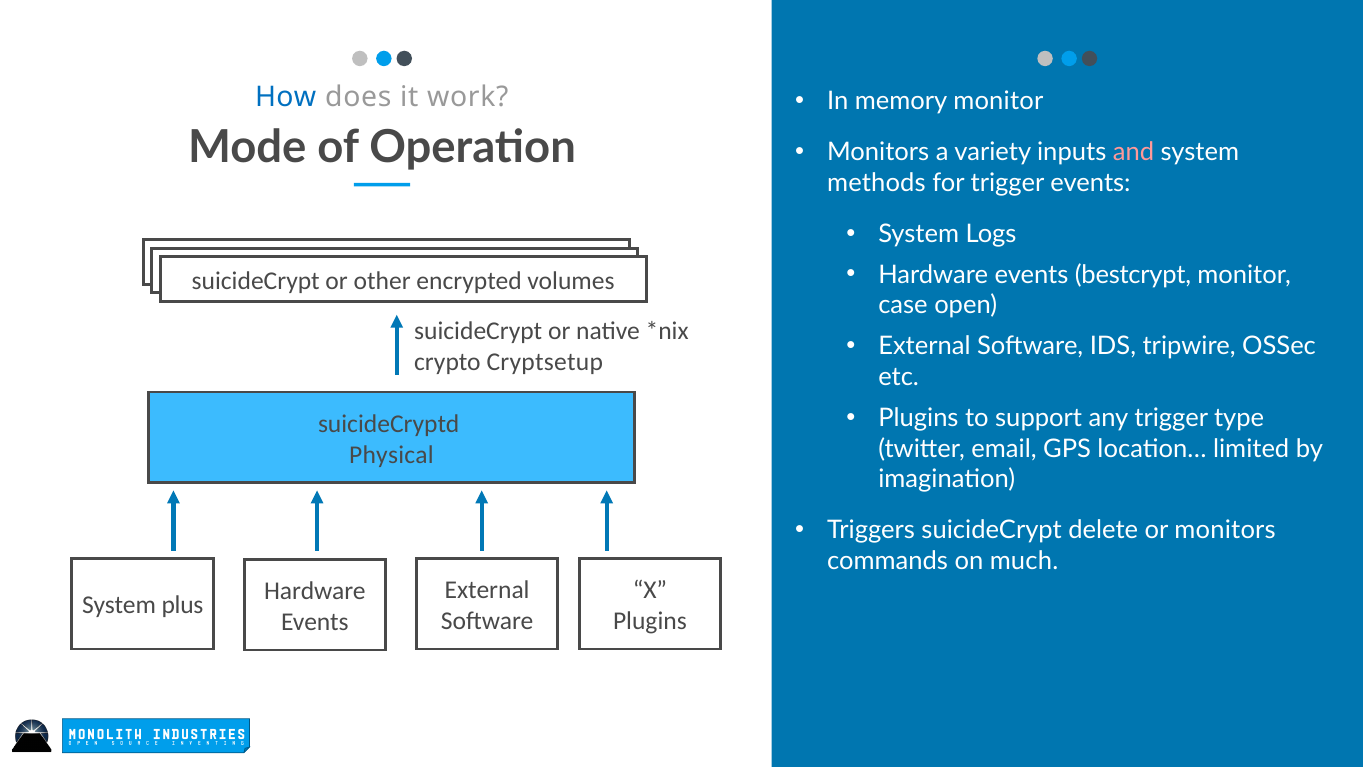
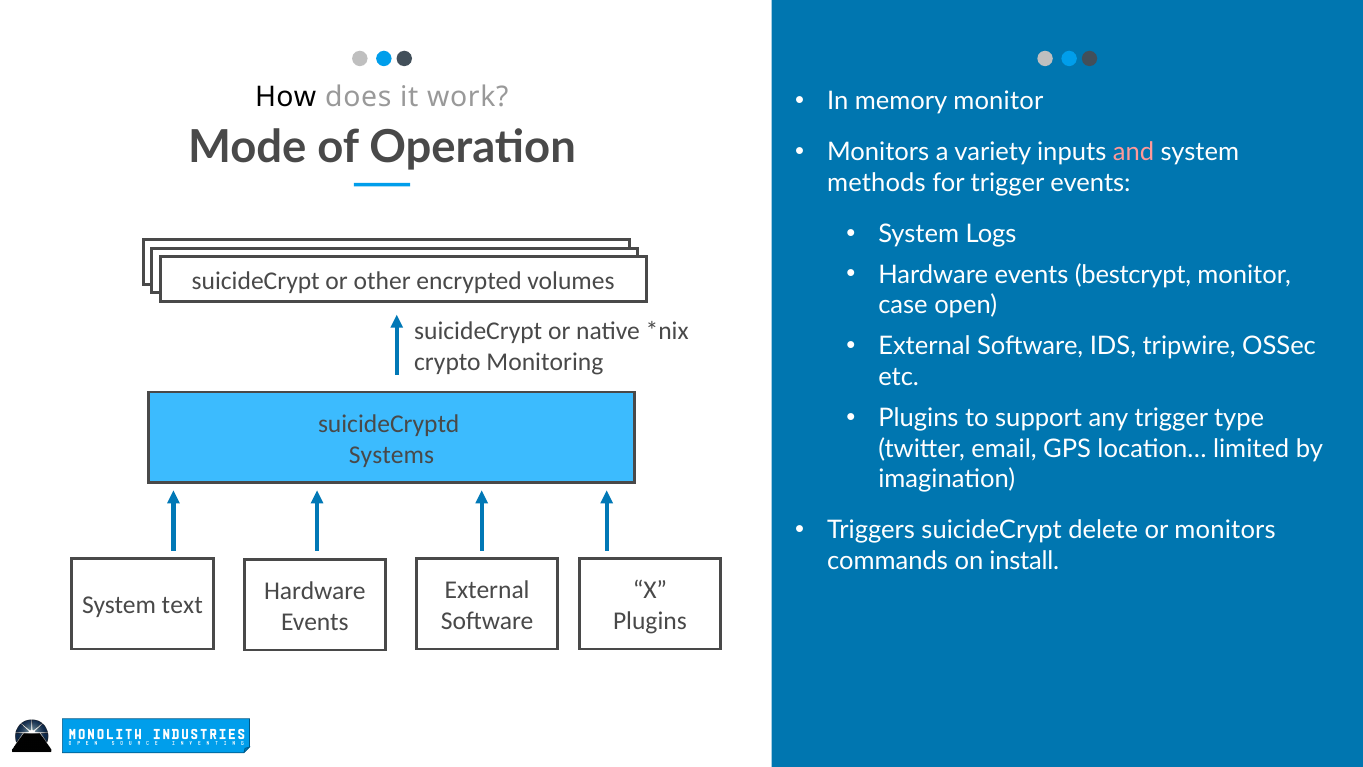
How colour: blue -> black (286, 97)
Cryptsetup: Cryptsetup -> Monitoring (545, 362)
Physical: Physical -> Systems (392, 455)
much: much -> install (1024, 561)
plus: plus -> text (182, 605)
